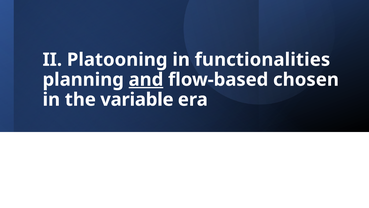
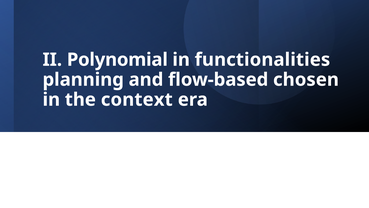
Platooning: Platooning -> Polynomial (117, 60)
and underline: present -> none (146, 79)
variable: variable -> context (137, 99)
